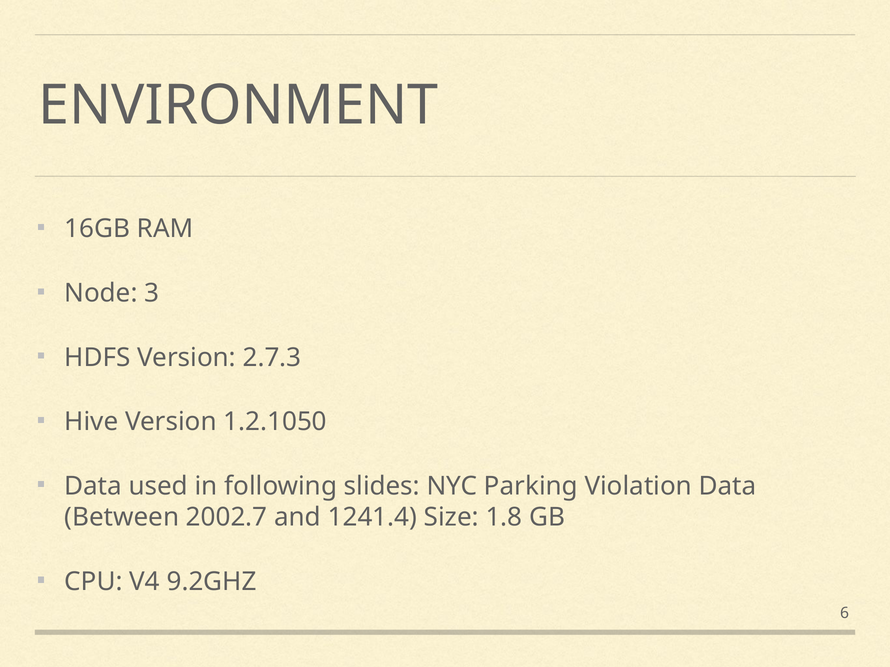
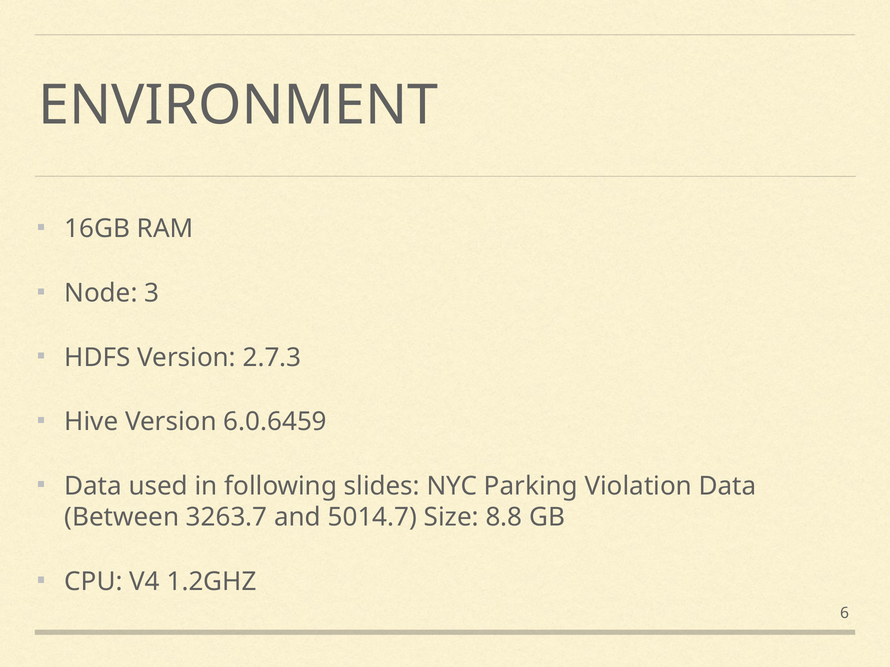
1.2.1050: 1.2.1050 -> 6.0.6459 (275, 422)
2002.7: 2002.7 -> 3263.7 (227, 518)
1241.4: 1241.4 -> 5014.7 (372, 518)
1.8: 1.8 -> 8.8 (504, 518)
9.2GHZ: 9.2GHZ -> 1.2GHZ (212, 582)
